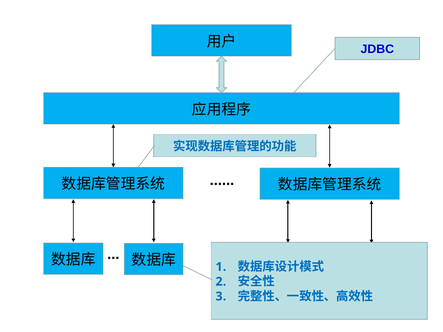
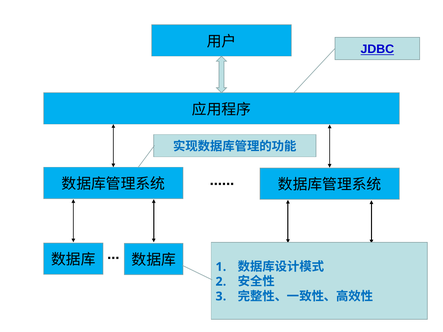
JDBC underline: none -> present (377, 49)
